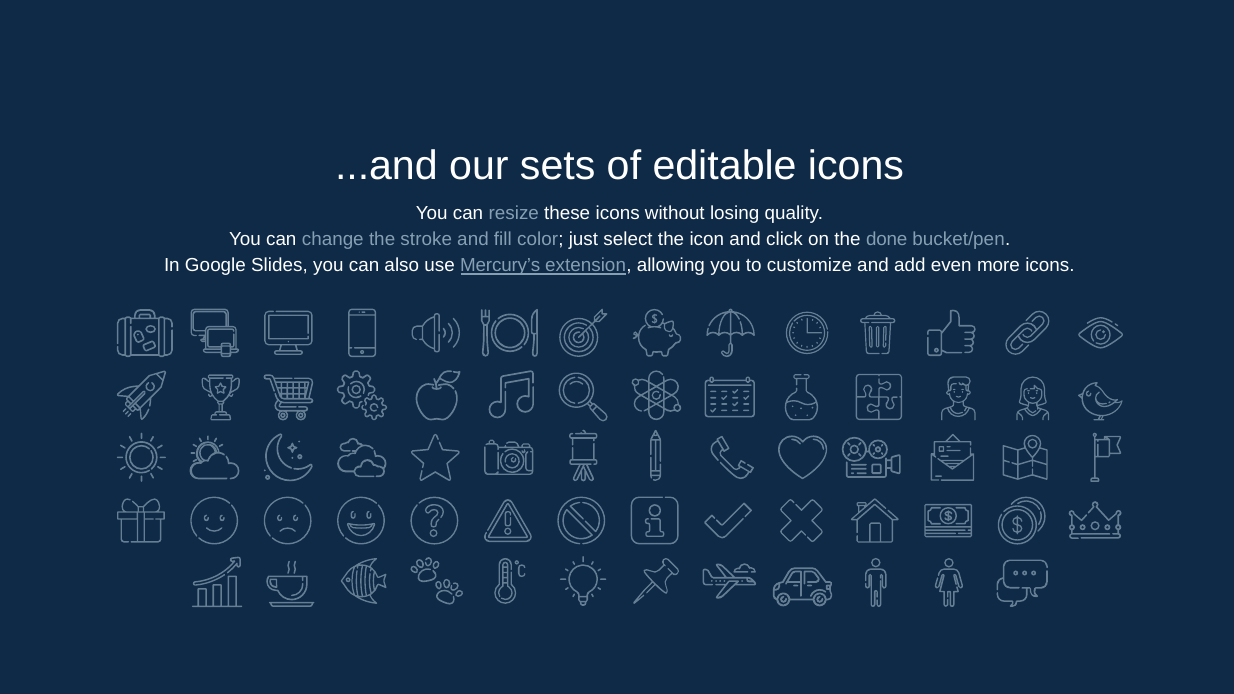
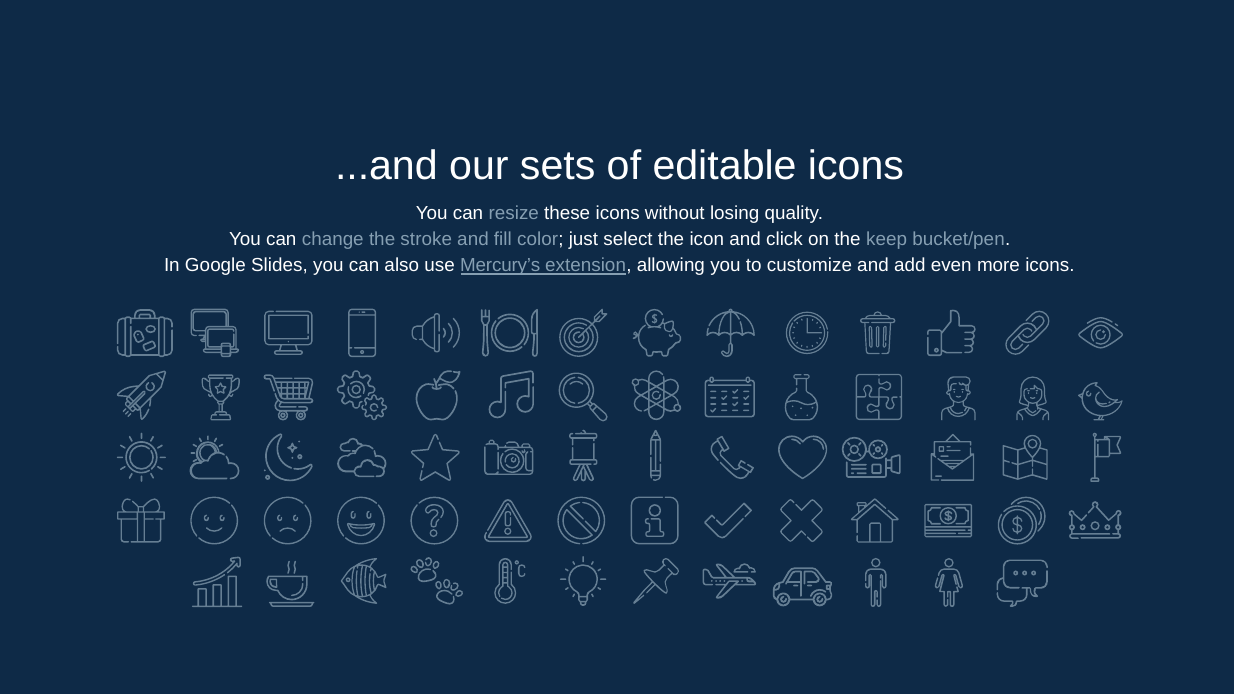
done: done -> keep (887, 240)
